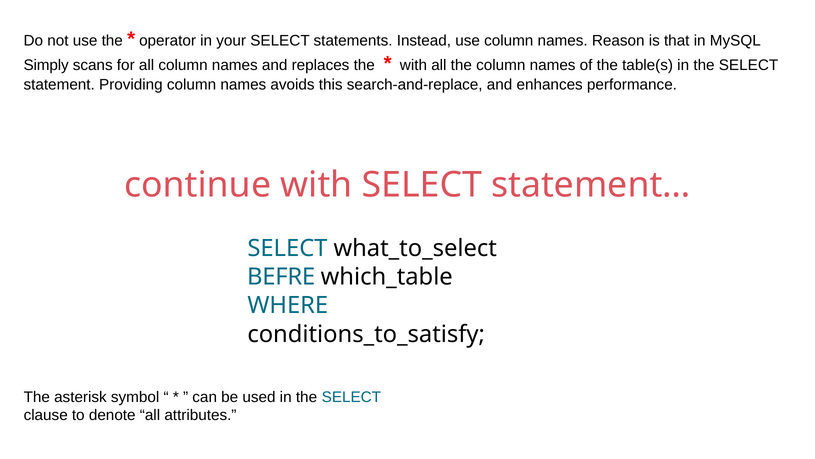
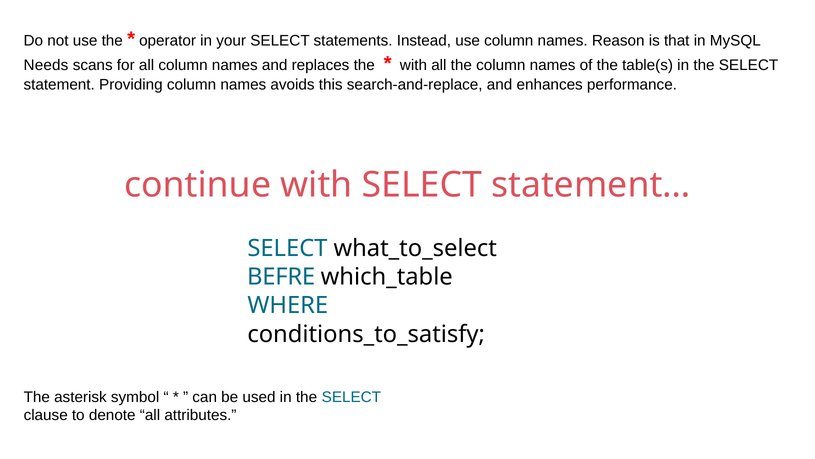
Simply: Simply -> Needs (46, 65)
